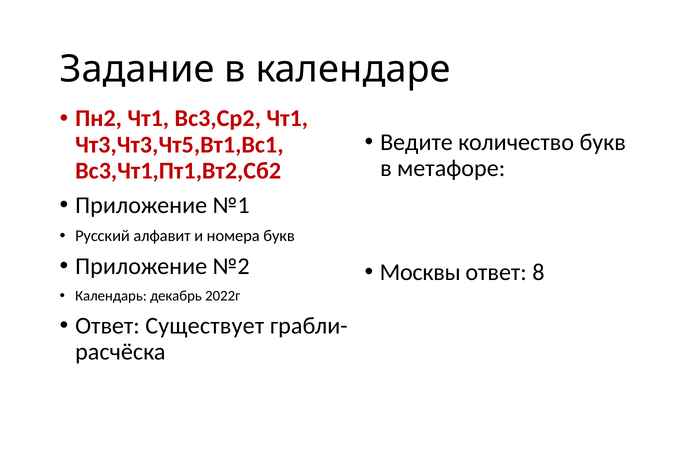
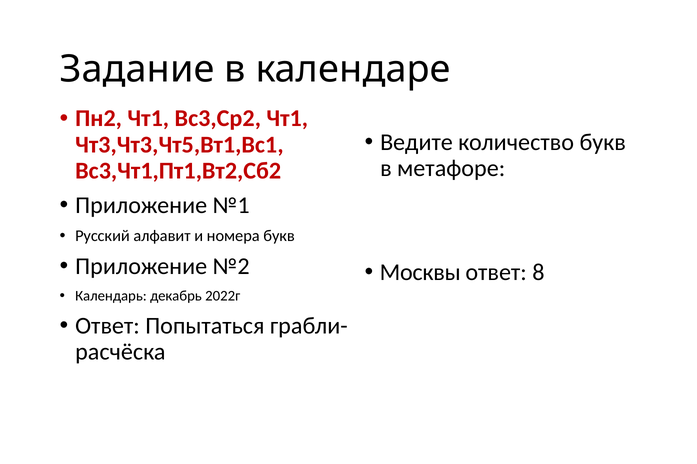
Существует: Существует -> Попытаться (205, 326)
